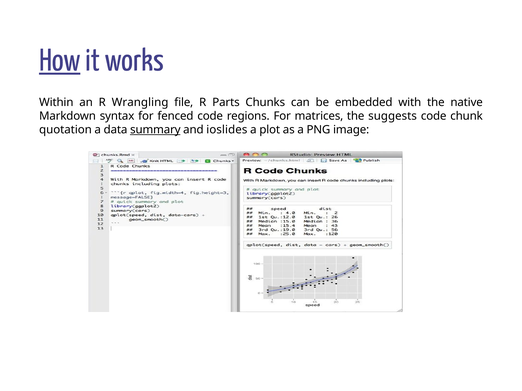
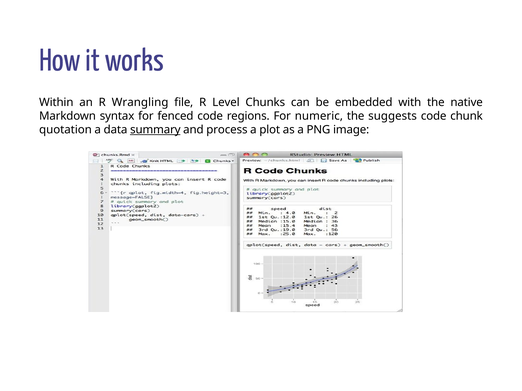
How underline: present -> none (60, 60)
Parts: Parts -> Level (226, 102)
matrices: matrices -> numeric (319, 116)
ioslides: ioslides -> process (227, 130)
